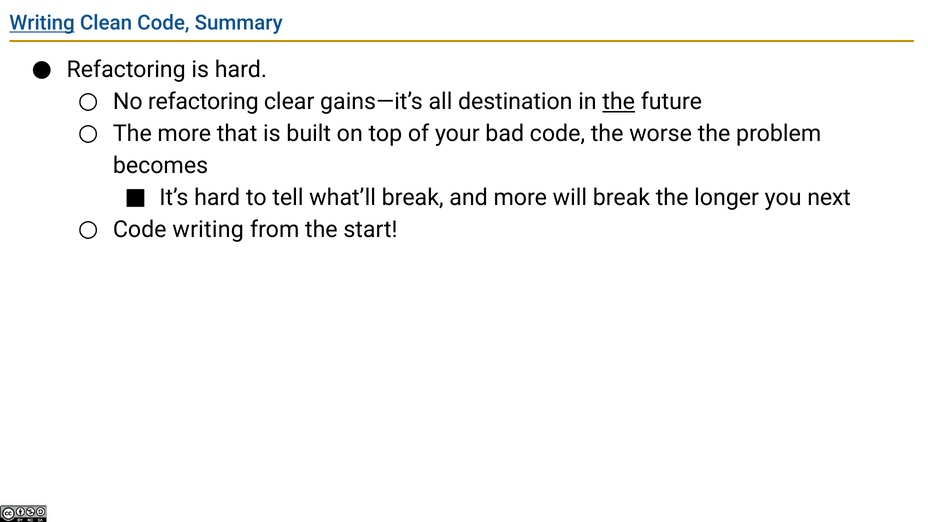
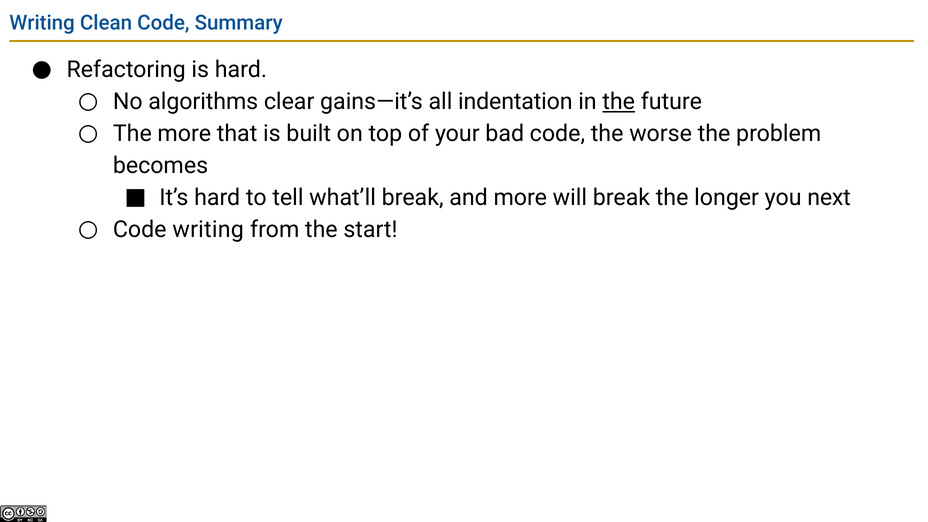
Writing underline: present -> none (42, 23)
No refactoring: refactoring -> algorithms (203, 102)
destination: destination -> indentation (515, 102)
